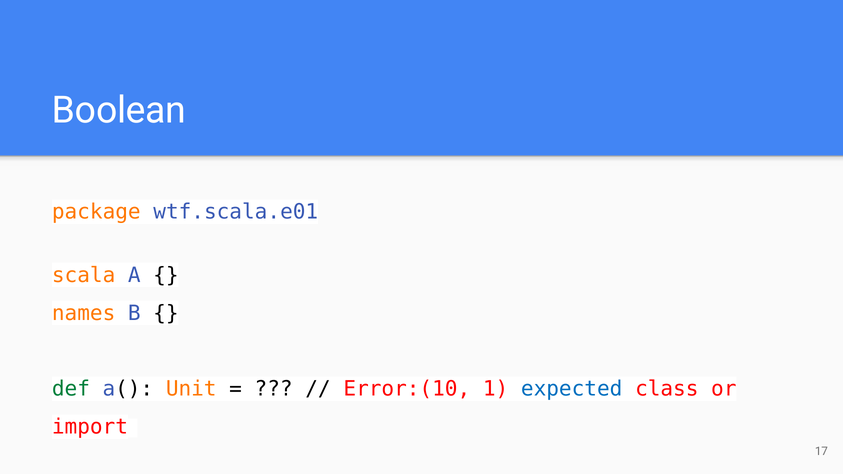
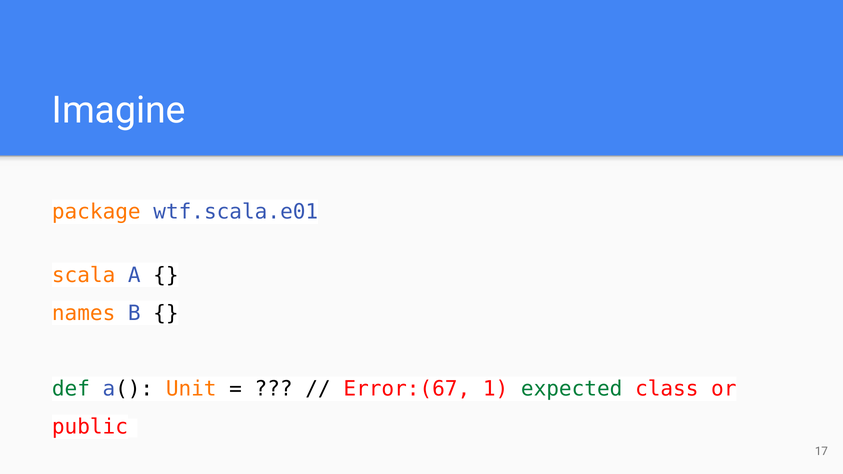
Boolean: Boolean -> Imagine (119, 111)
Error:(10: Error:(10 -> Error:(67 (407, 389)
expected colour: blue -> green (572, 389)
import: import -> public (90, 427)
